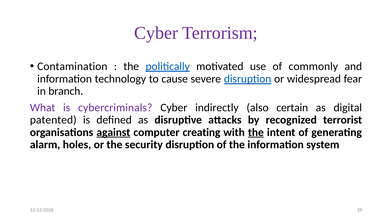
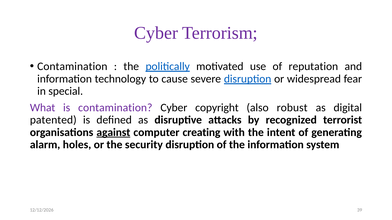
commonly: commonly -> reputation (313, 66)
branch: branch -> special (66, 91)
is cybercriminals: cybercriminals -> contamination (115, 108)
indirectly: indirectly -> copyright (217, 108)
certain: certain -> robust (292, 108)
the underline: present -> none (256, 133)
